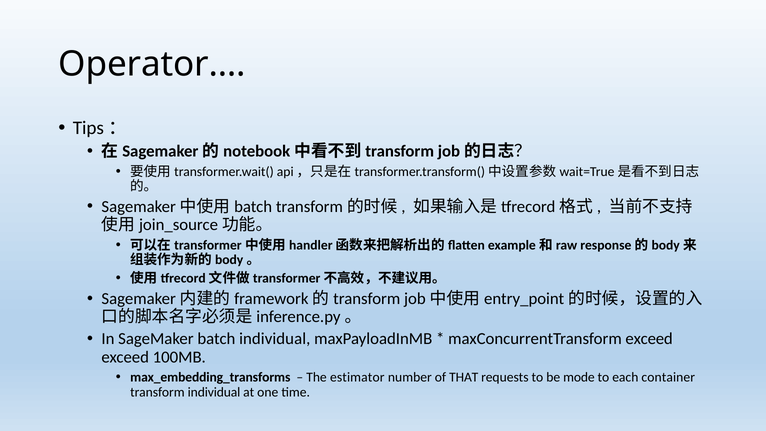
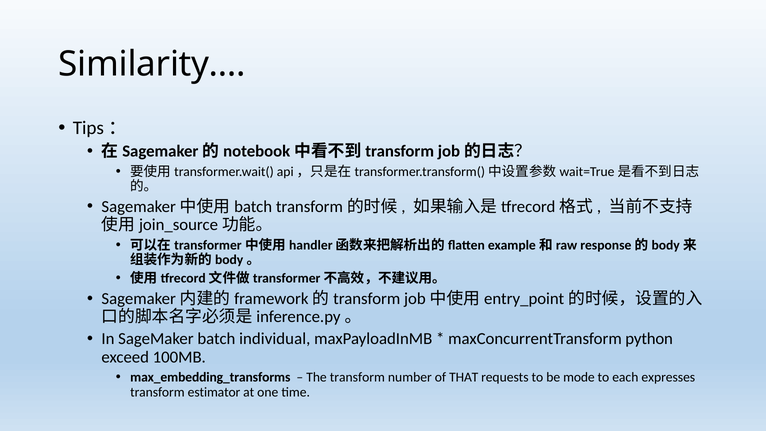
Operator…: Operator… -> Similarity… (152, 64)
maxConcurrentTransform exceed: exceed -> python (649, 339)
The estimator: estimator -> transform (357, 377)
container: container -> expresses (668, 377)
transform individual: individual -> estimator (214, 392)
